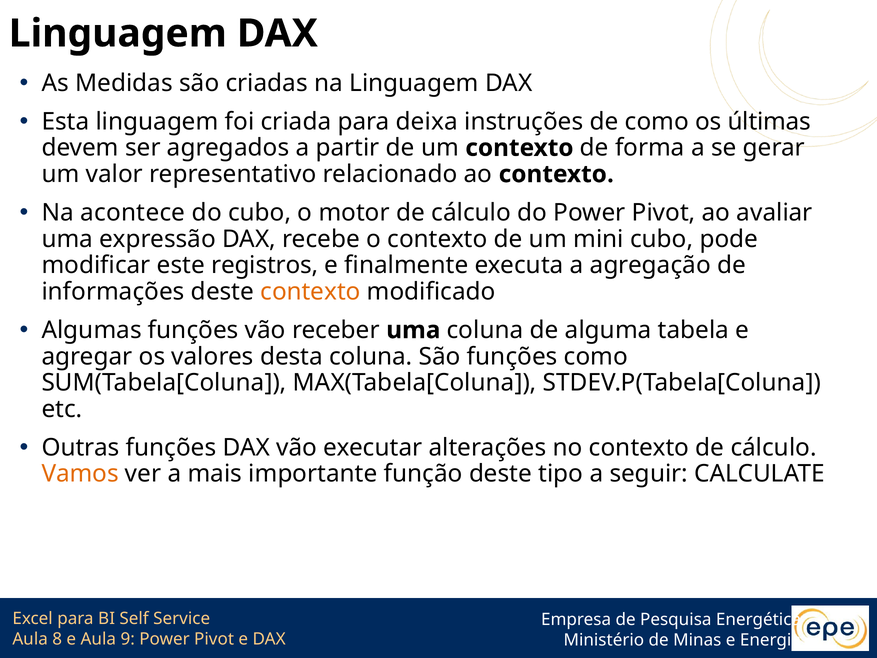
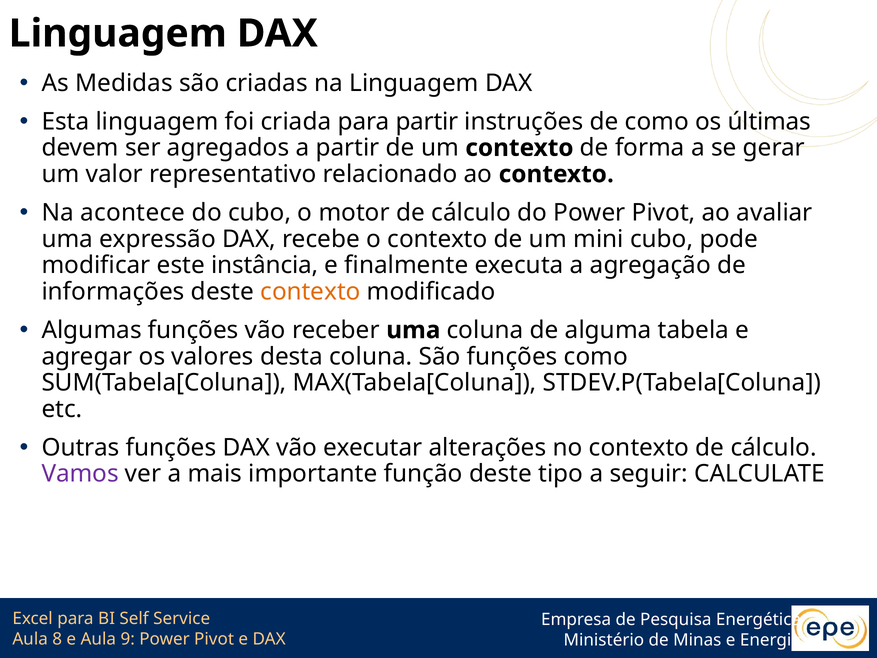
para deixa: deixa -> partir (427, 121)
registros: registros -> instância (265, 265)
Vamos colour: orange -> purple (80, 474)
